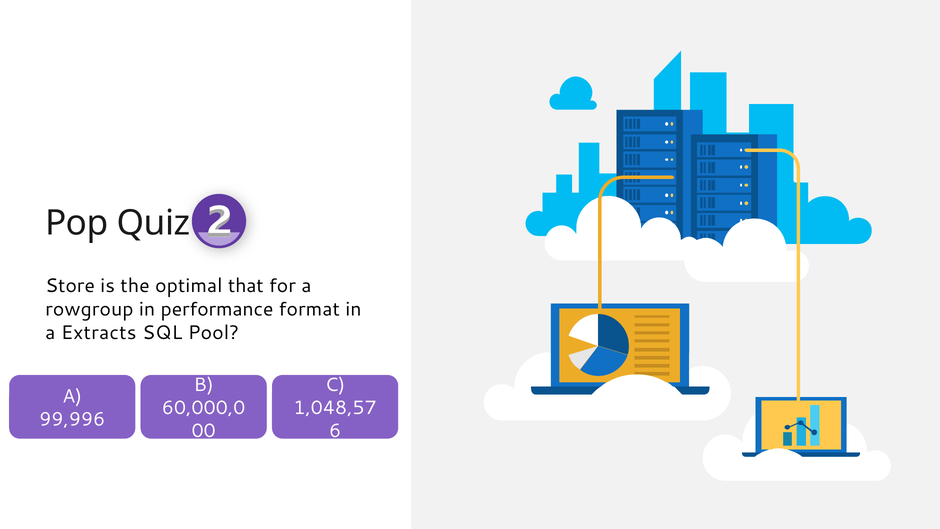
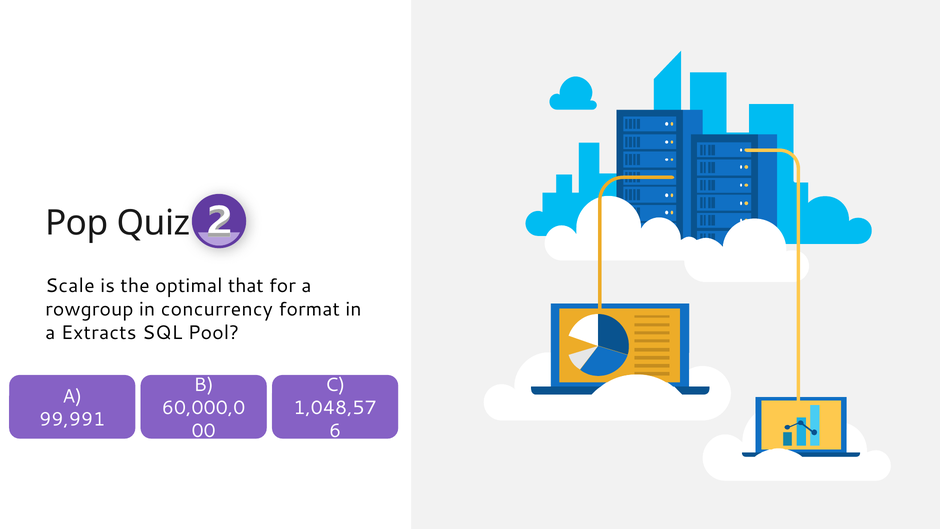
Store: Store -> Scale (70, 286)
performance: performance -> concurrency (217, 309)
99,996: 99,996 -> 99,991 (72, 419)
